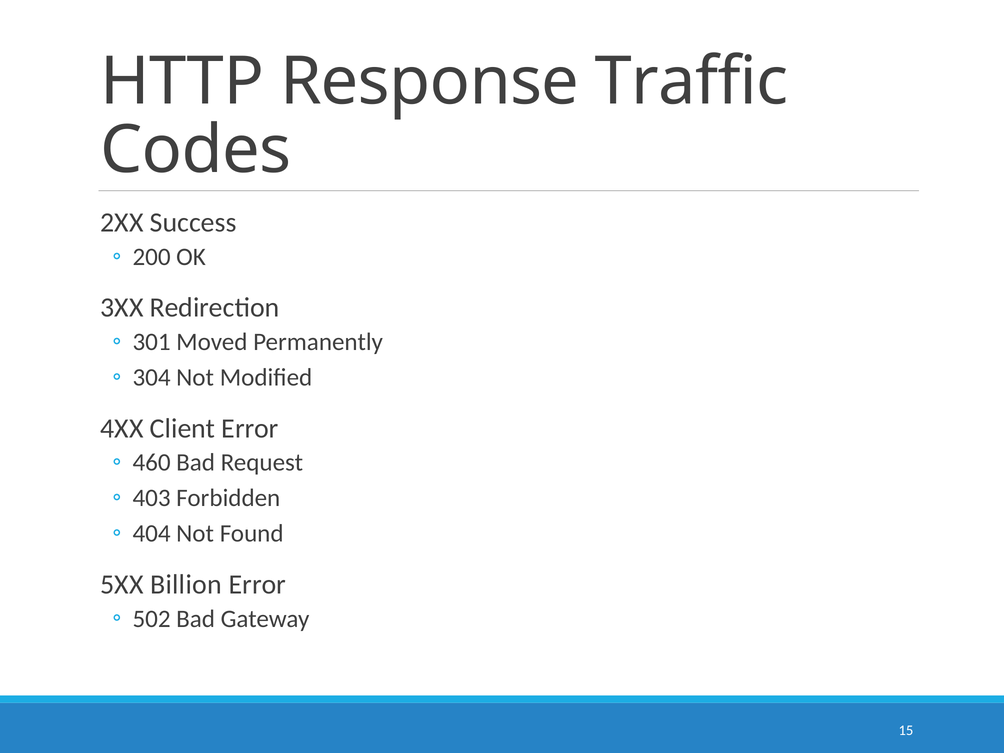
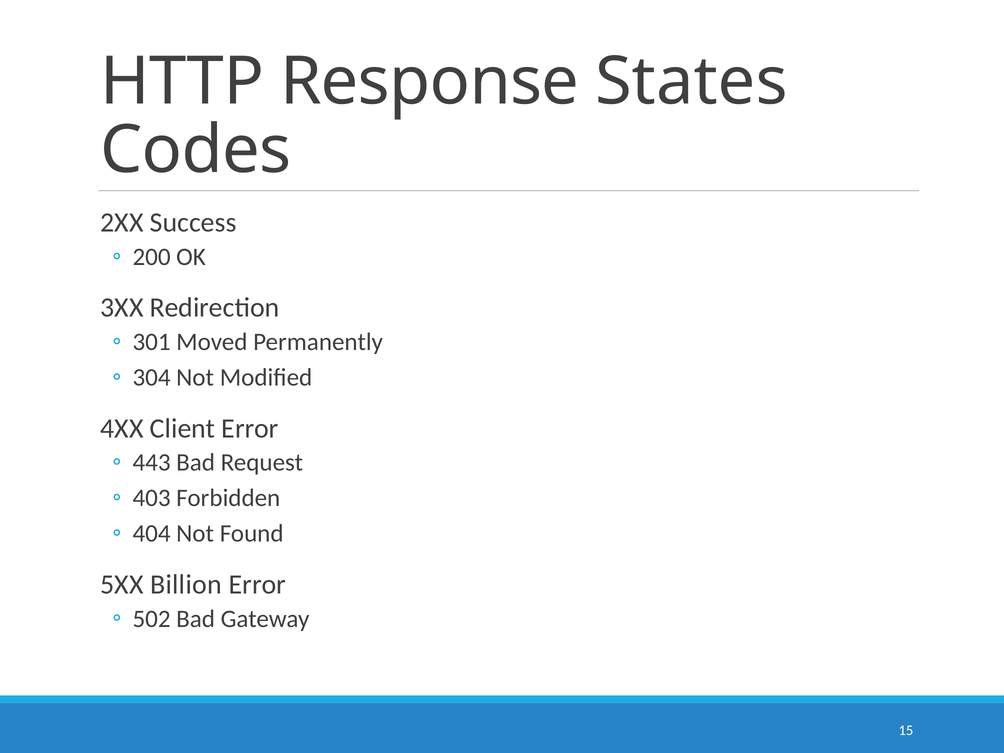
Traffic: Traffic -> States (691, 82)
460: 460 -> 443 (152, 463)
